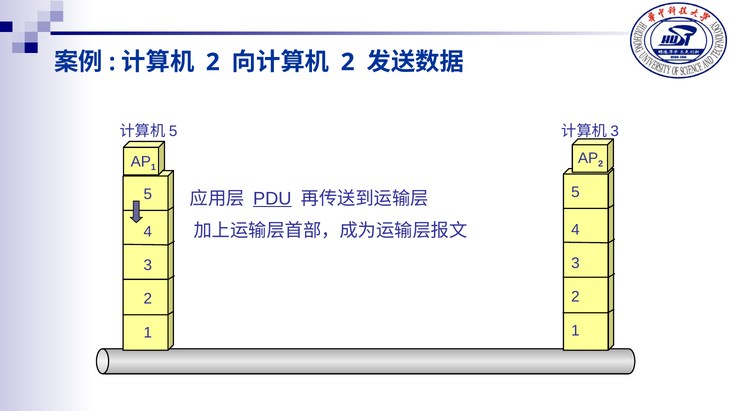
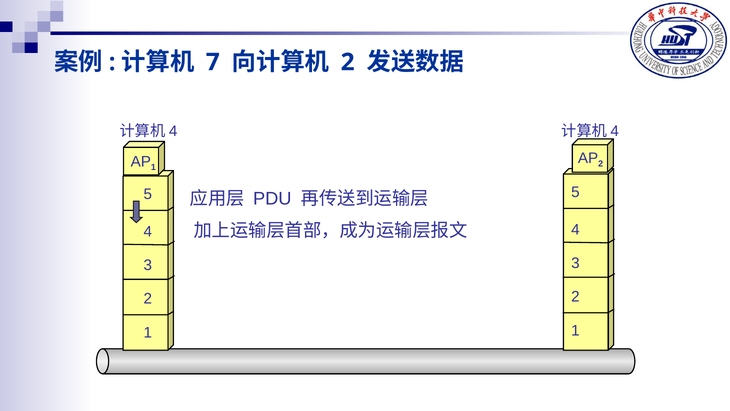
2: 2 -> 7 (213, 62)
5: 5 -> 4 (173, 131)
3: 3 -> 4 (615, 131)
PDU underline: present -> none (272, 199)
